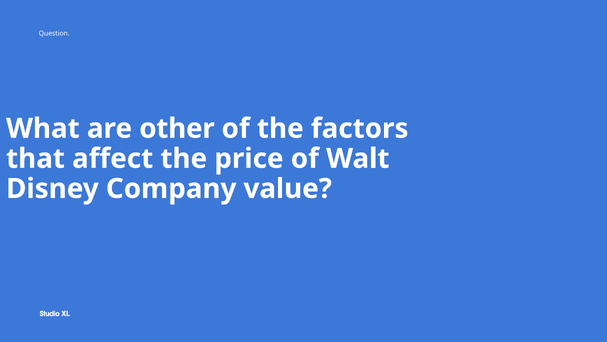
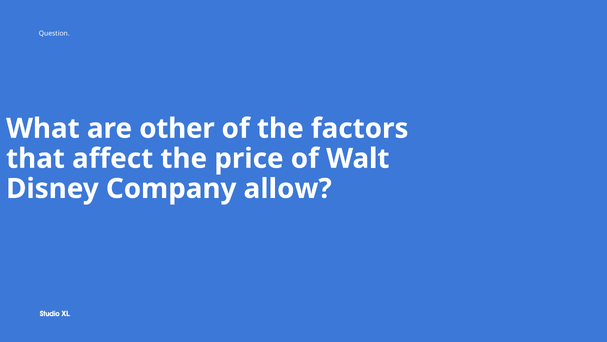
value: value -> allow (288, 188)
